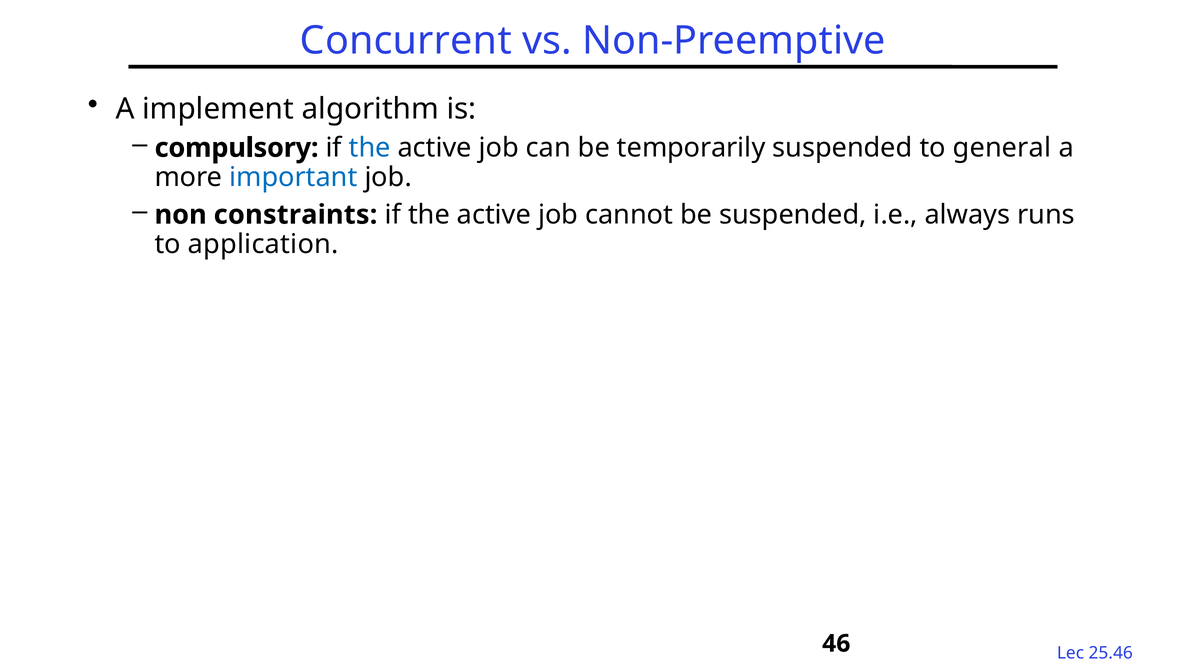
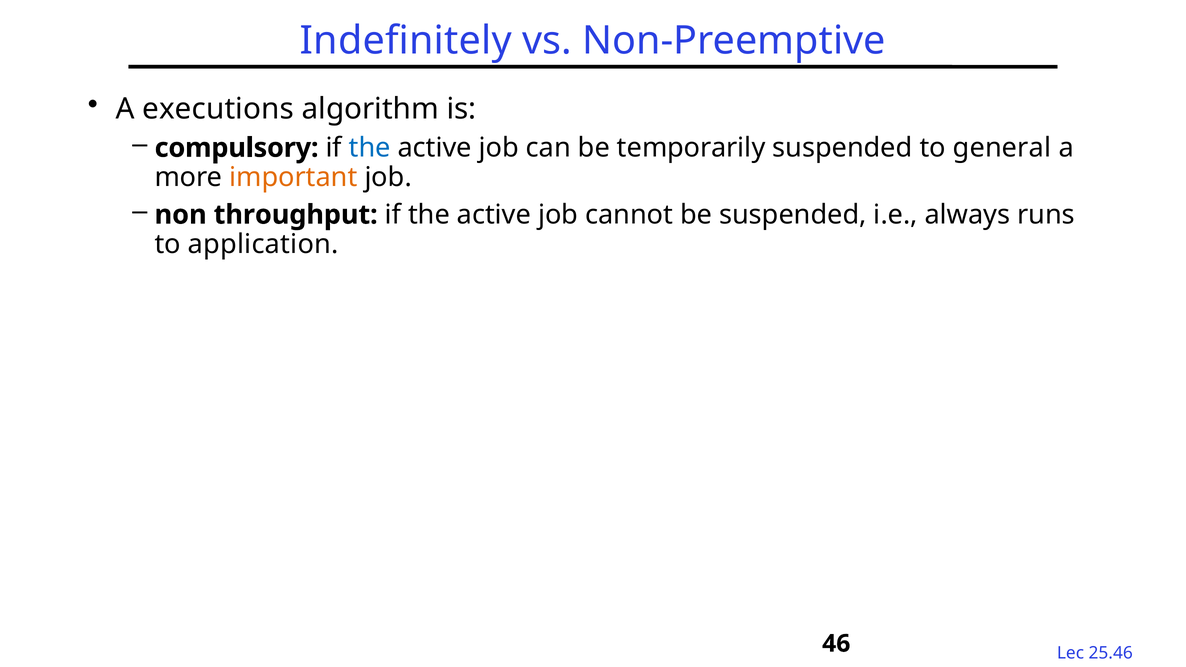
Concurrent: Concurrent -> Indefinitely (406, 40)
implement: implement -> executions (218, 109)
important colour: blue -> orange (293, 177)
constraints: constraints -> throughput (296, 215)
